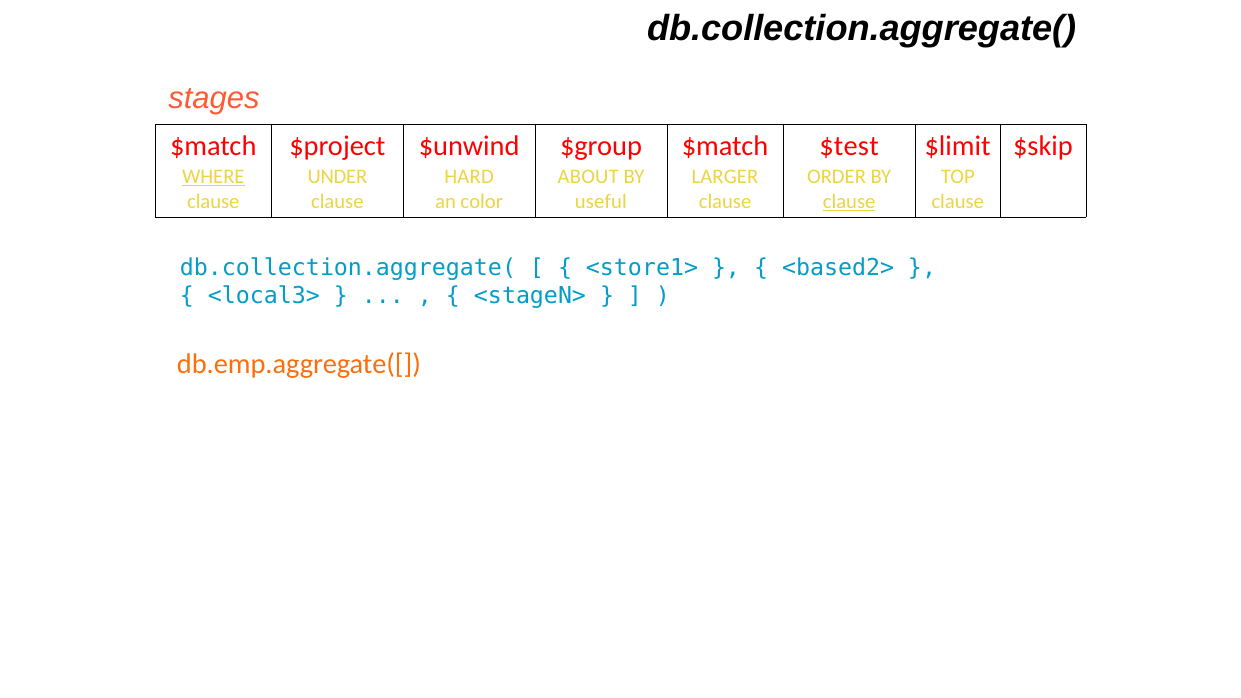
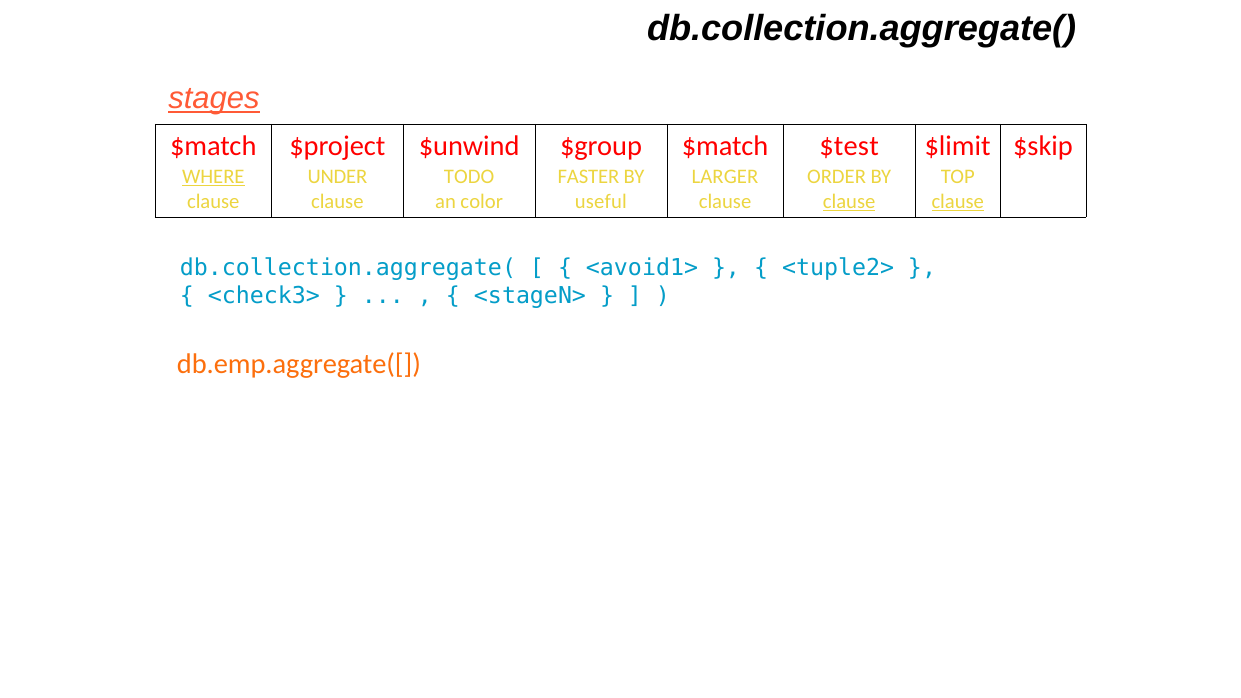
stages underline: none -> present (214, 98)
HARD: HARD -> TODO (469, 176)
ABOUT: ABOUT -> FASTER (588, 176)
clause underline: none -> present (958, 202)
<store1>: <store1> -> <avoid1> (642, 268)
<based2>: <based2> -> <tuple2> (838, 268)
<local3>: <local3> -> <check3> (264, 296)
